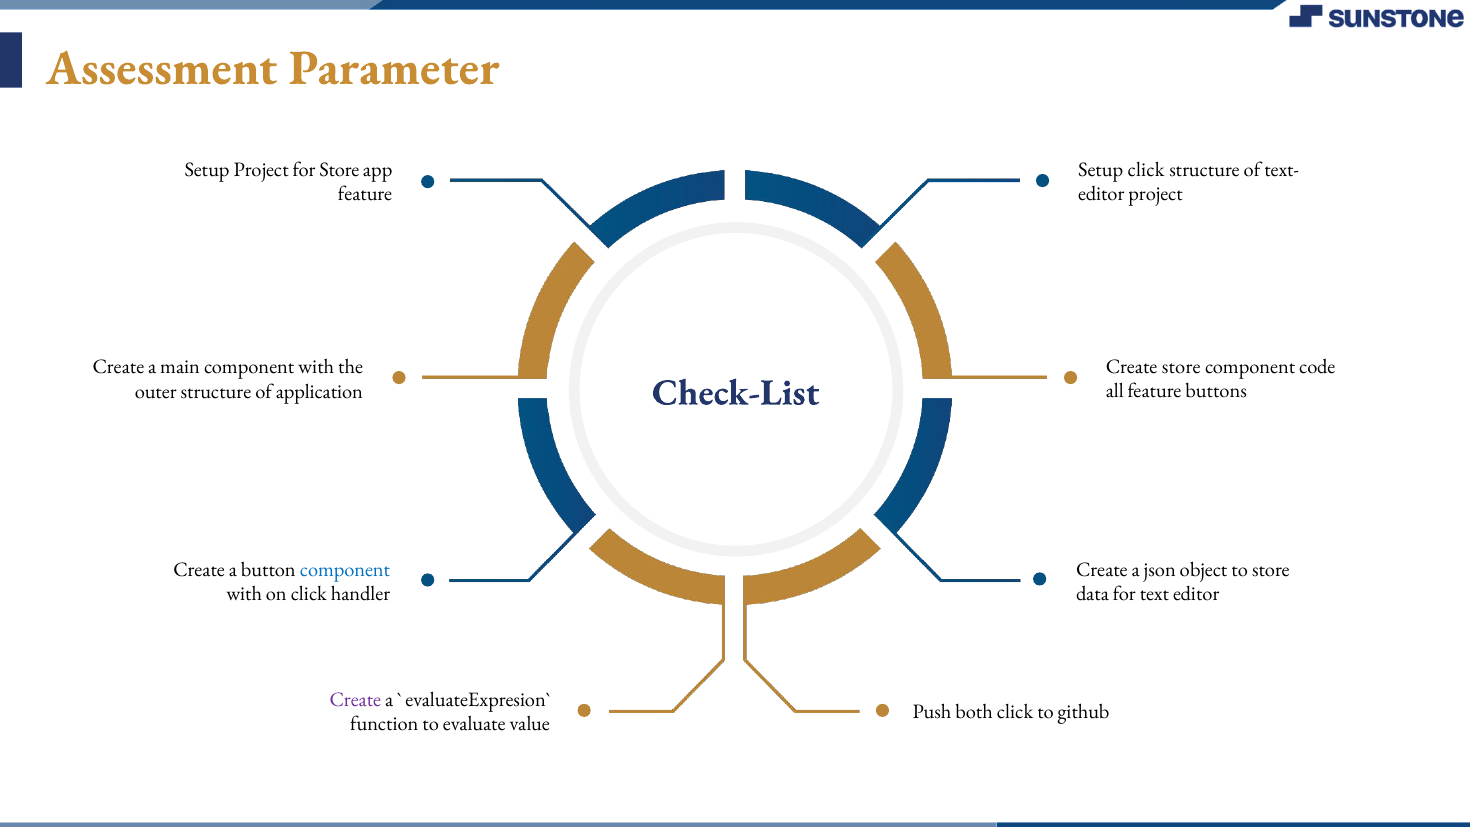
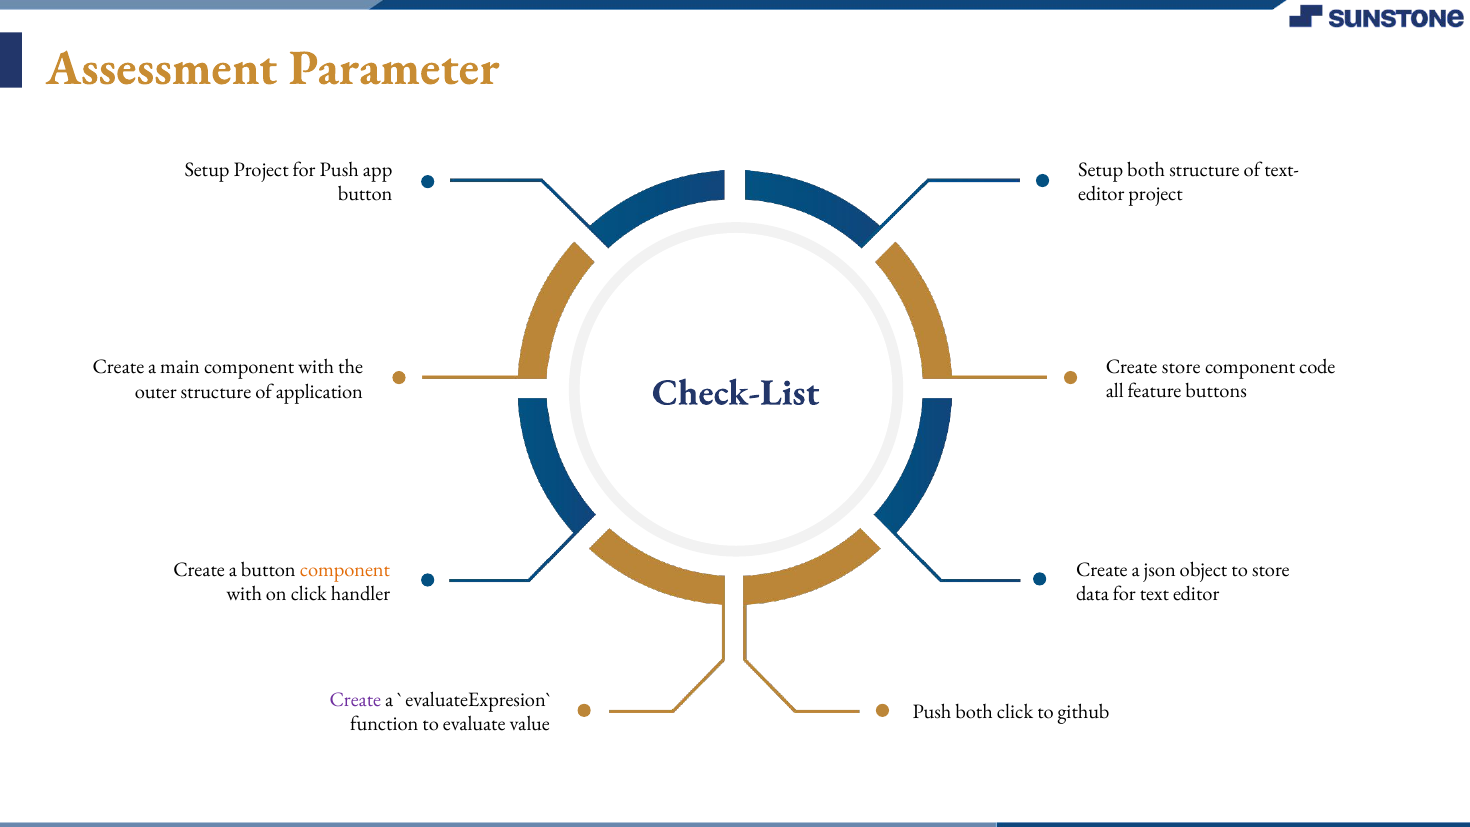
for Store: Store -> Push (339, 169)
Setup click: click -> both (1146, 169)
feature: feature -> button (365, 194)
component colour: blue -> orange (345, 569)
